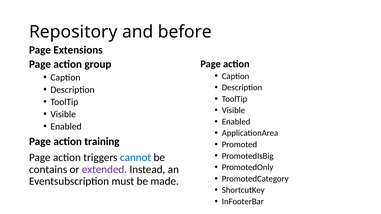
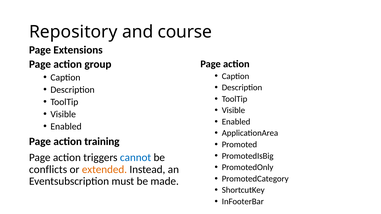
before: before -> course (185, 32)
contains: contains -> conflicts (48, 170)
extended colour: purple -> orange (104, 170)
